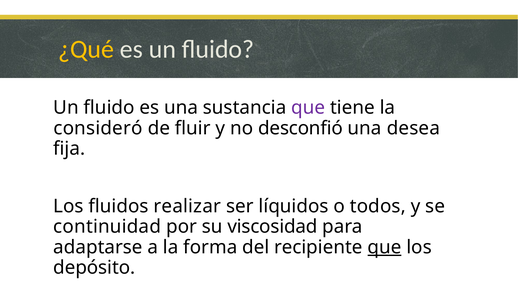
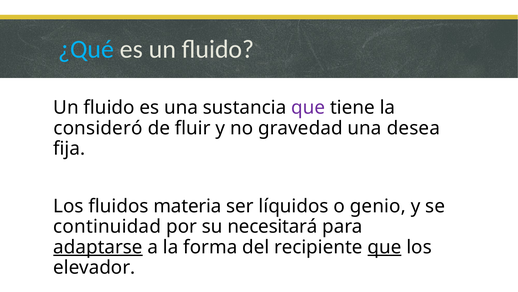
¿Qué colour: yellow -> light blue (86, 49)
desconfió: desconfió -> gravedad (300, 128)
realizar: realizar -> materia (187, 206)
todos: todos -> genio (378, 206)
viscosidad: viscosidad -> necesitará (272, 226)
adaptarse underline: none -> present (98, 247)
depósito: depósito -> elevador (94, 267)
